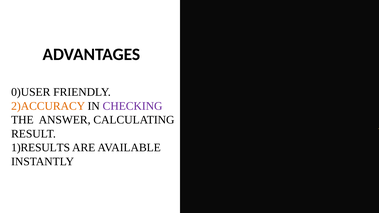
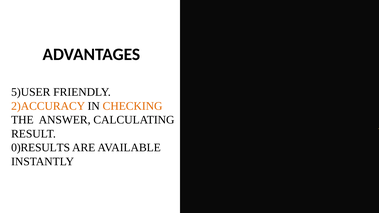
0)USER: 0)USER -> 5)USER (31, 92)
CHECKING colour: purple -> orange (133, 106)
1)RESULTS: 1)RESULTS -> 0)RESULTS (41, 148)
